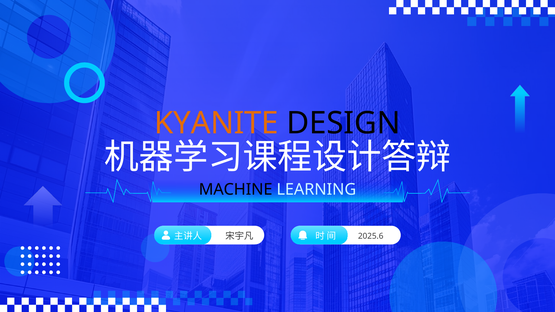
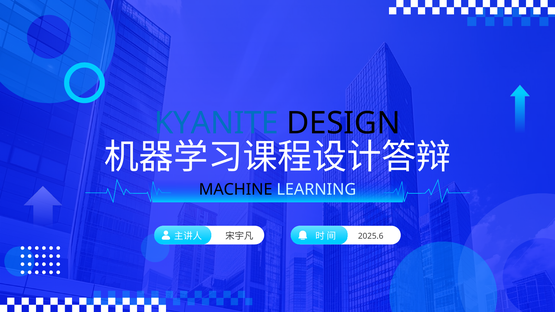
KYANITE colour: orange -> blue (216, 123)
